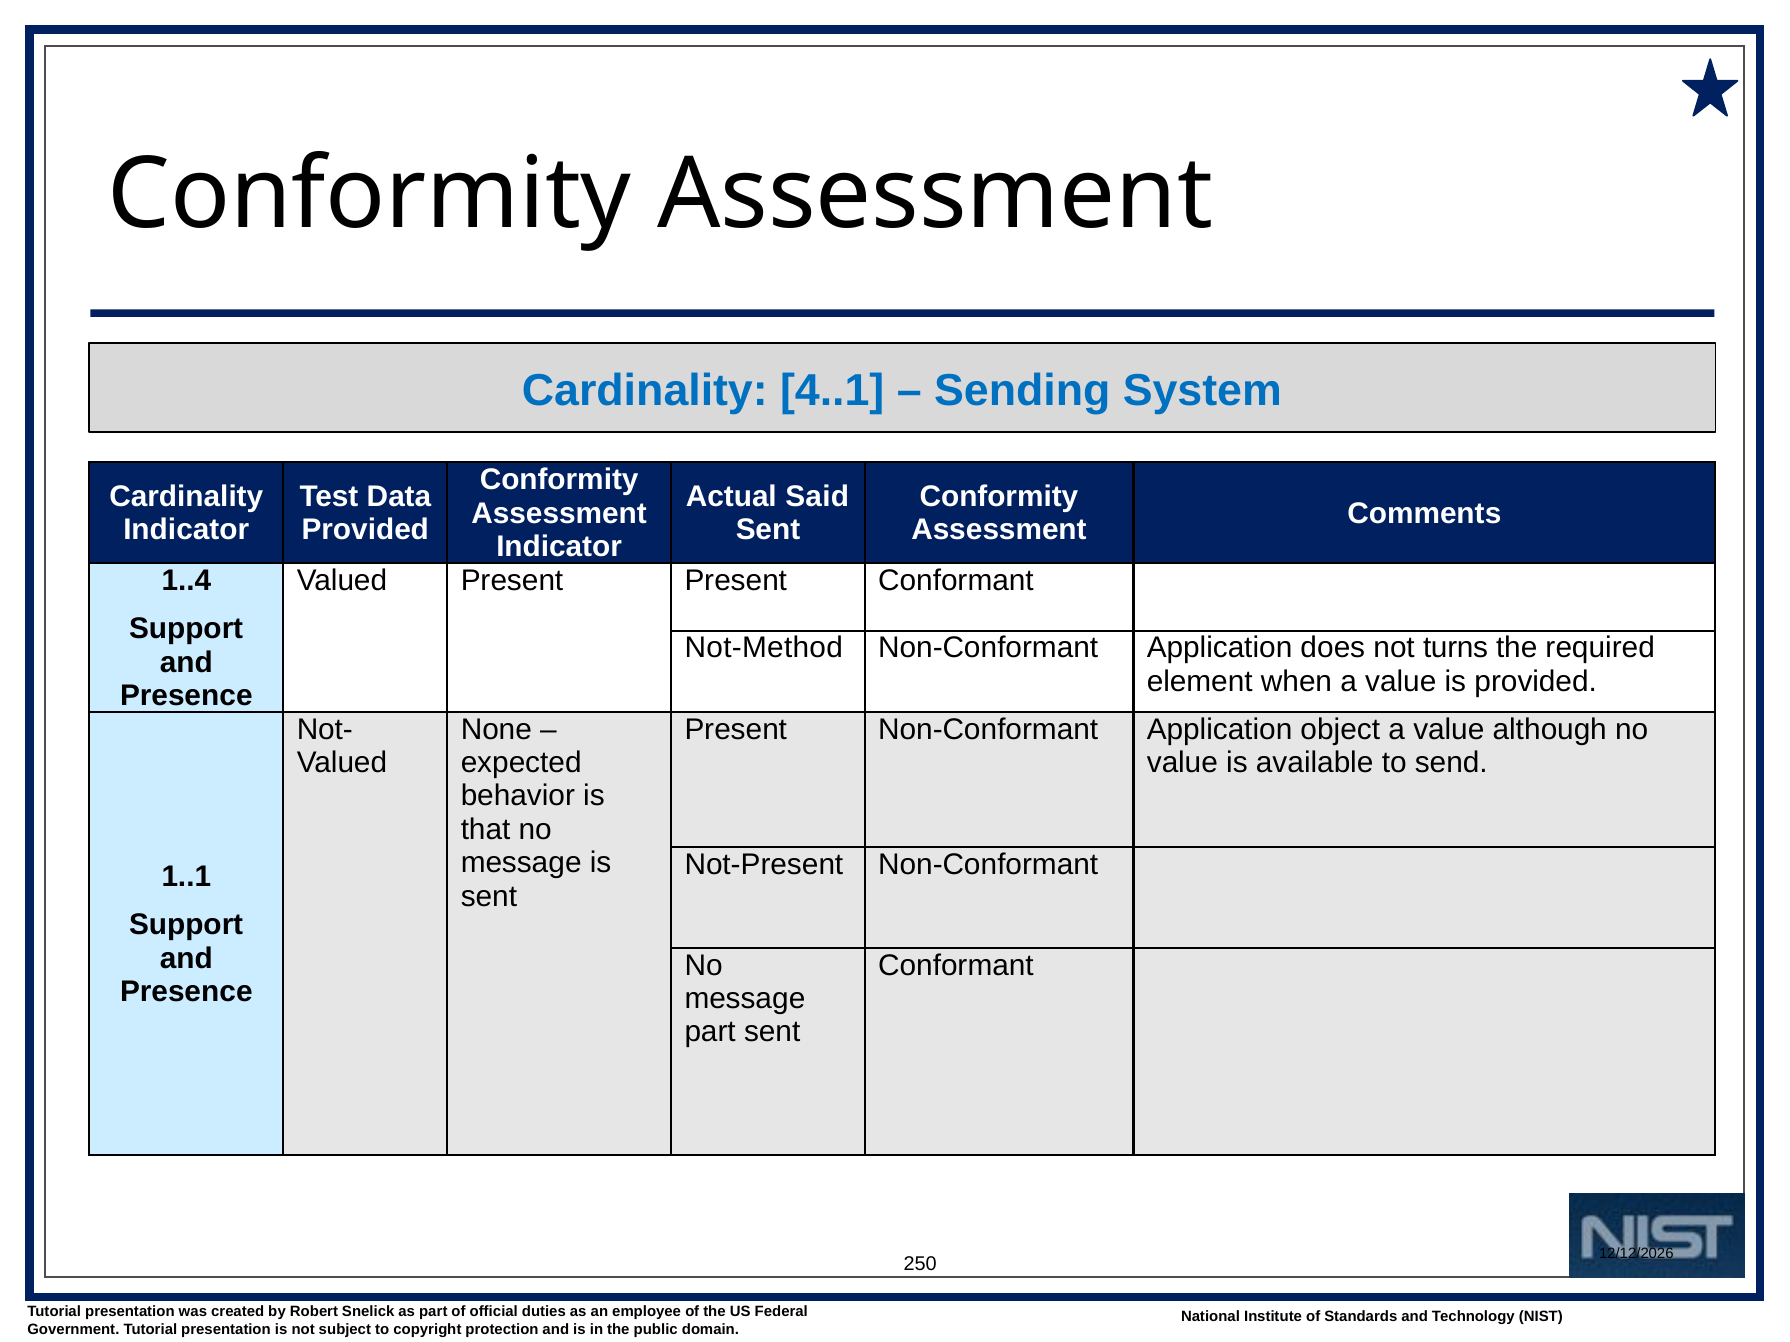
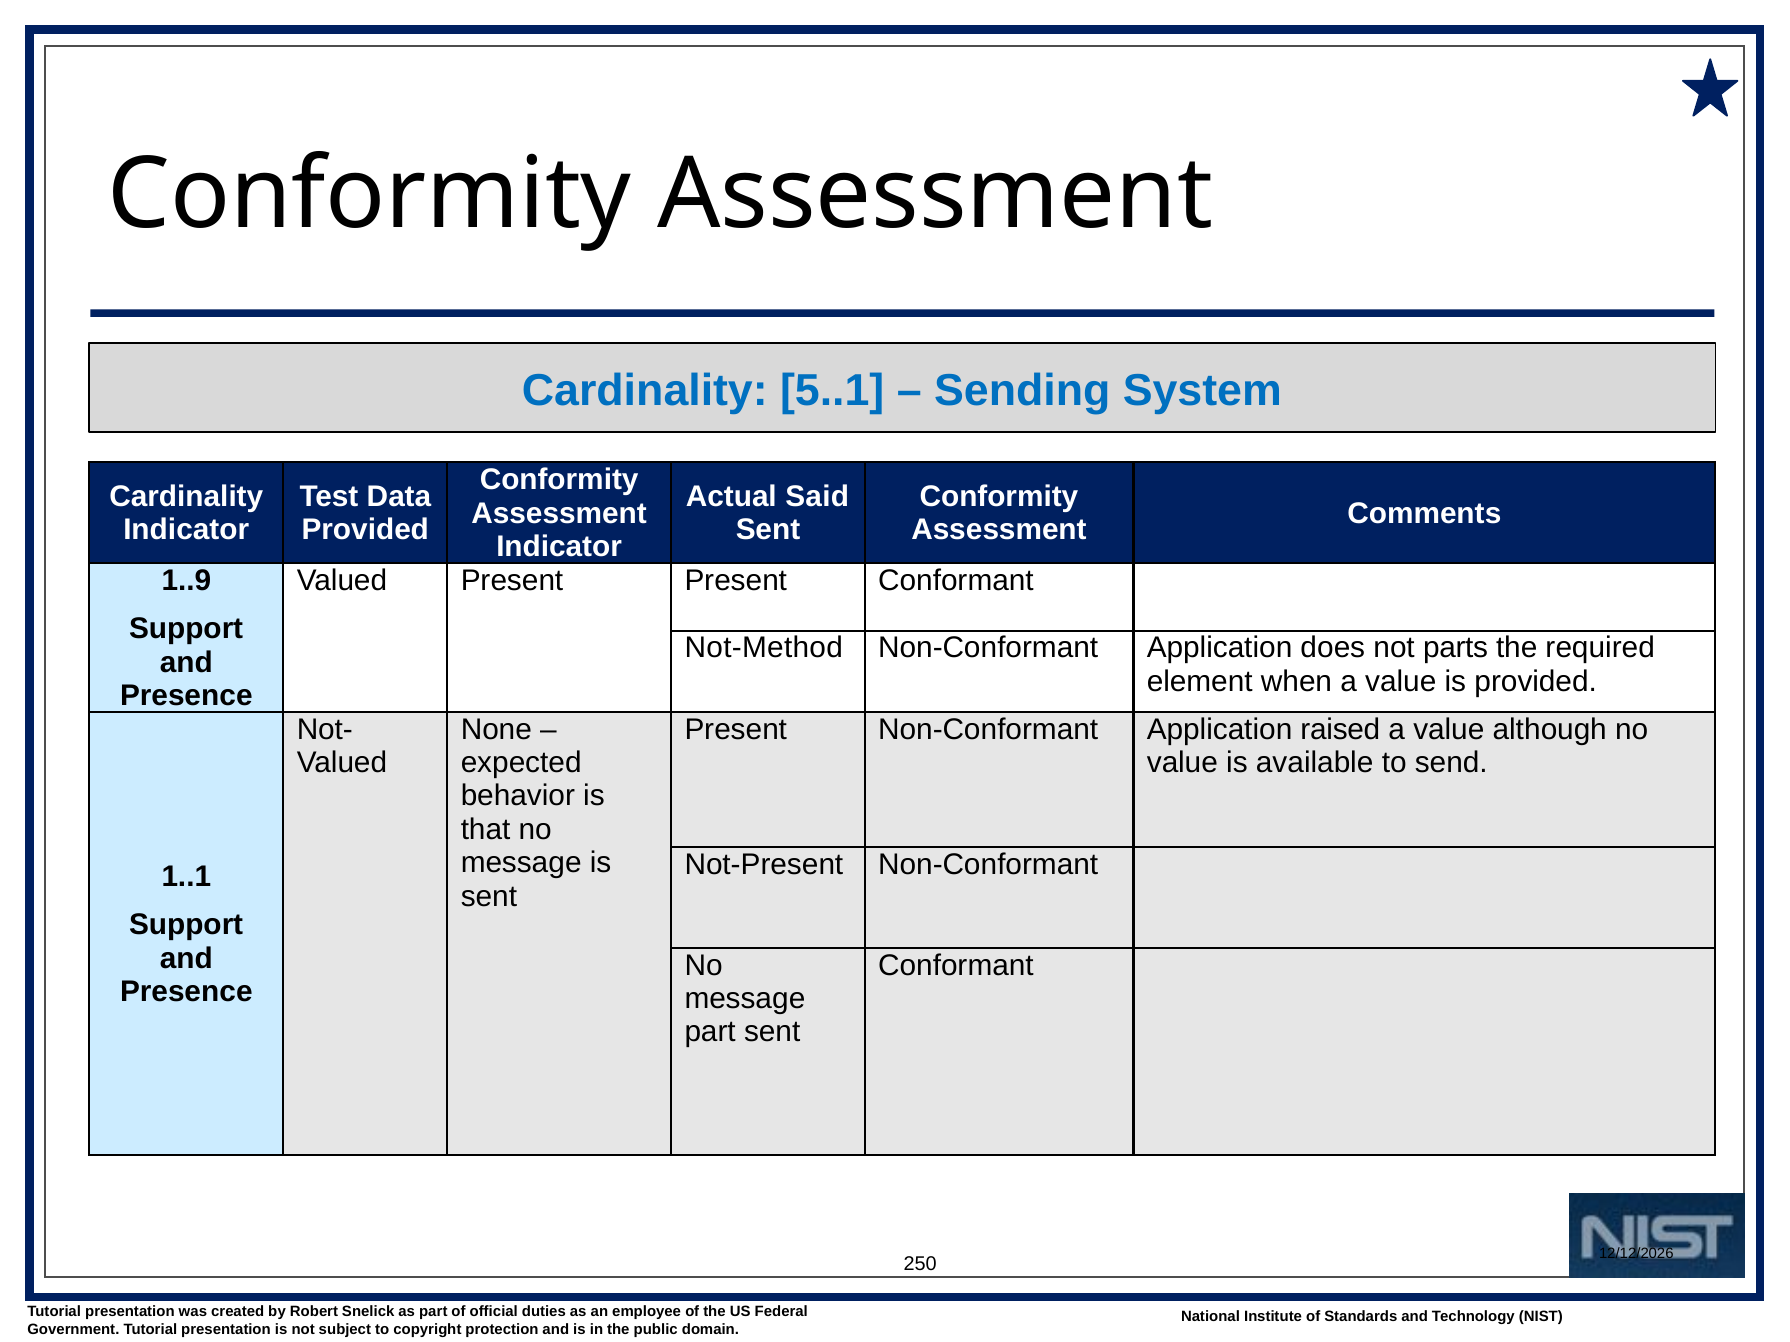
4..1: 4..1 -> 5..1 (832, 391)
1..4: 1..4 -> 1..9 (186, 581)
turns: turns -> parts (1456, 648)
object: object -> raised (1340, 730)
